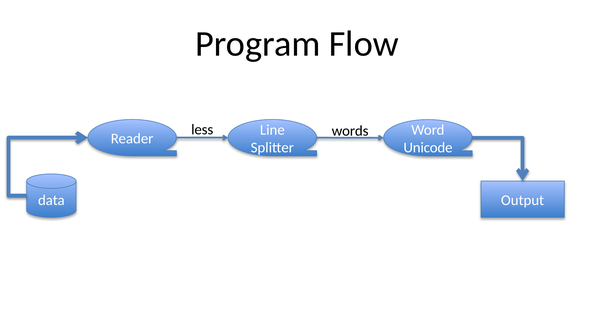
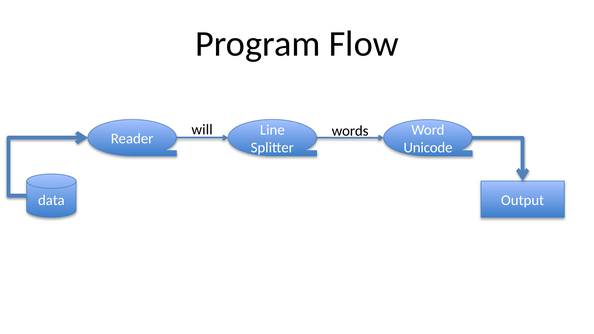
less: less -> will (202, 129)
